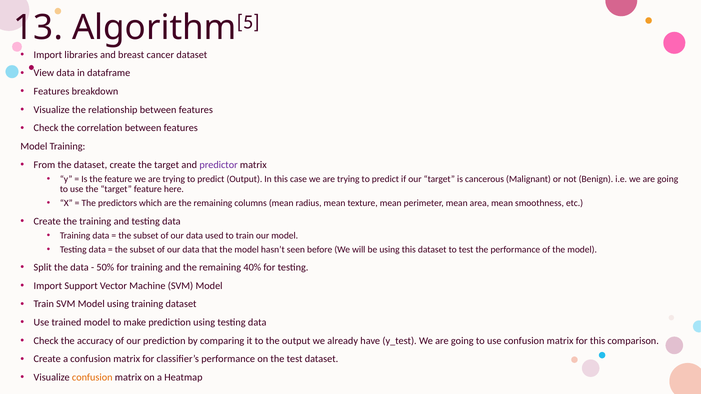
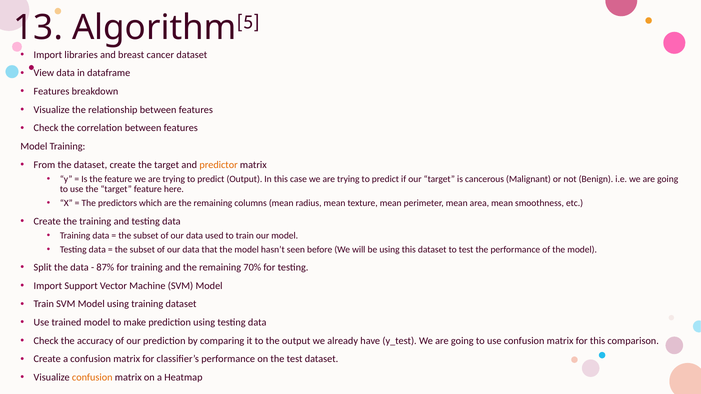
predictor colour: purple -> orange (219, 165)
50%: 50% -> 87% (105, 268)
40%: 40% -> 70% (252, 268)
